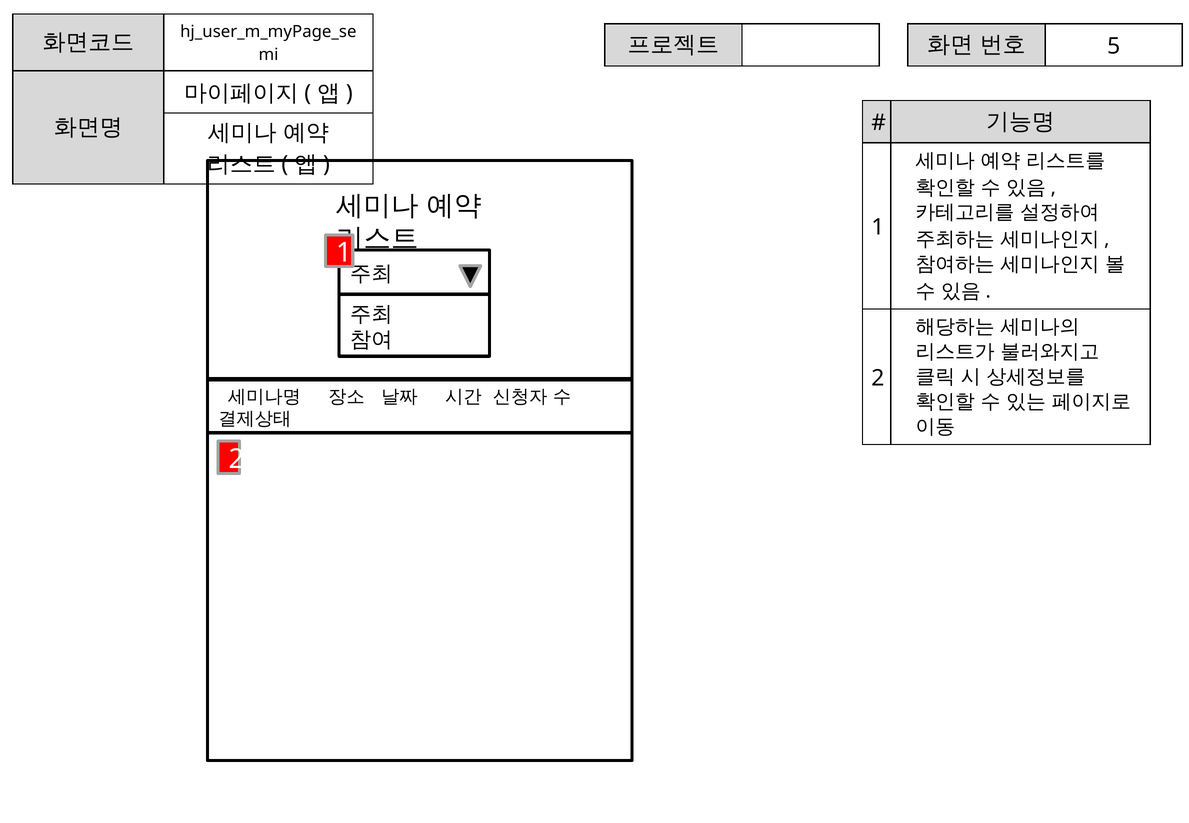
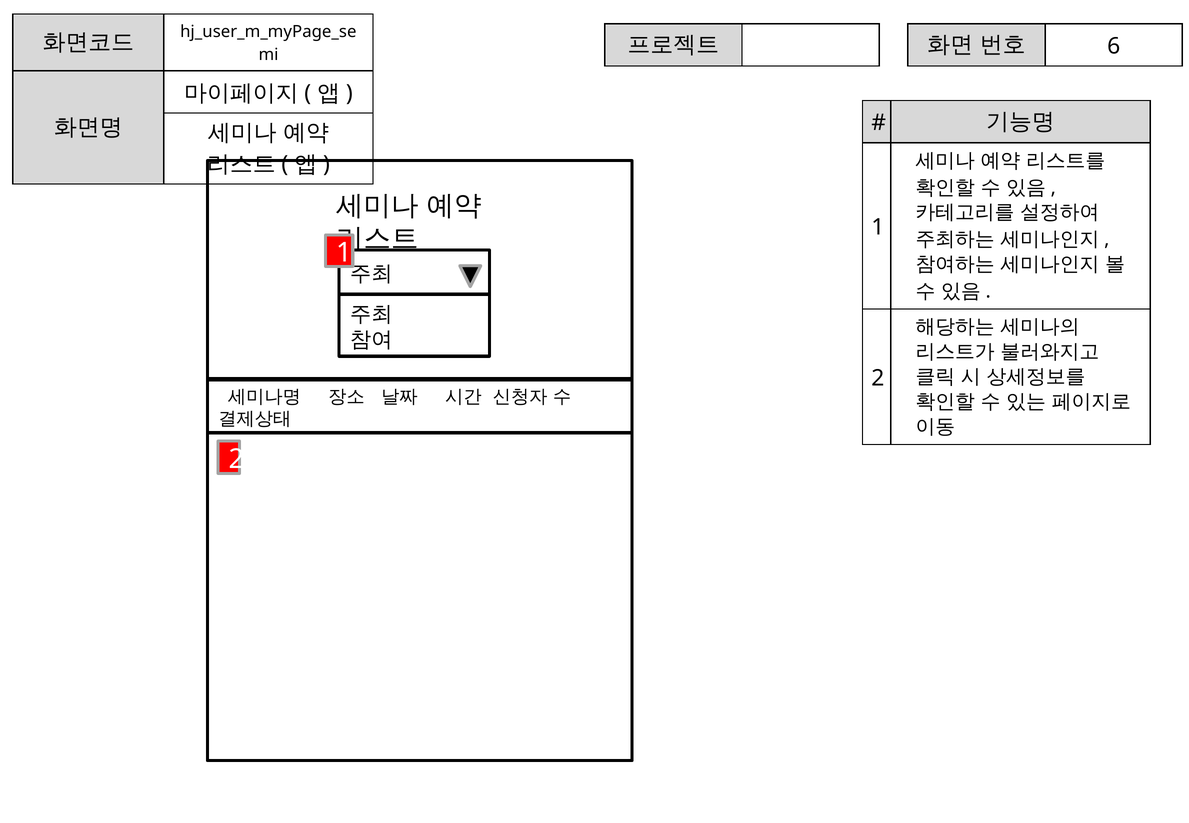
5: 5 -> 6 (1114, 46)
